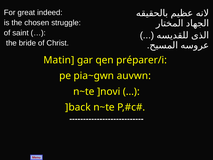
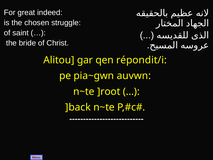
Matin: Matin -> Alitou (59, 60)
préparer/i: préparer/i -> répondit/i (142, 60)
]novi: ]novi -> ]root (109, 91)
